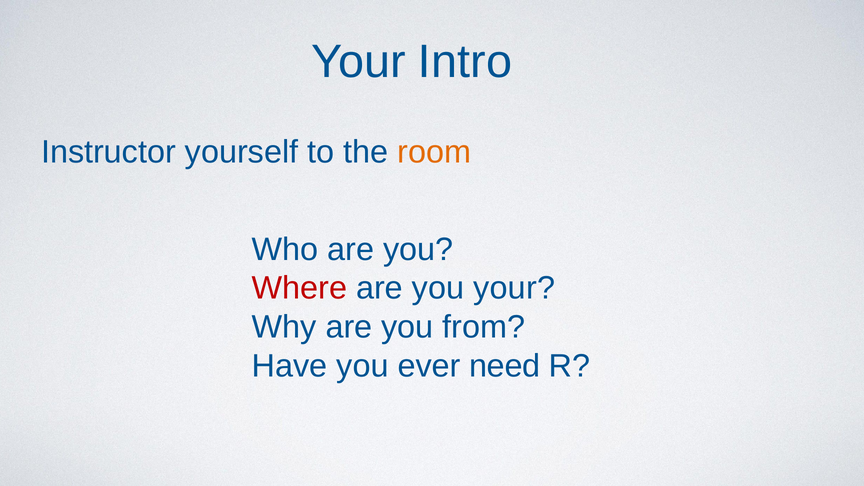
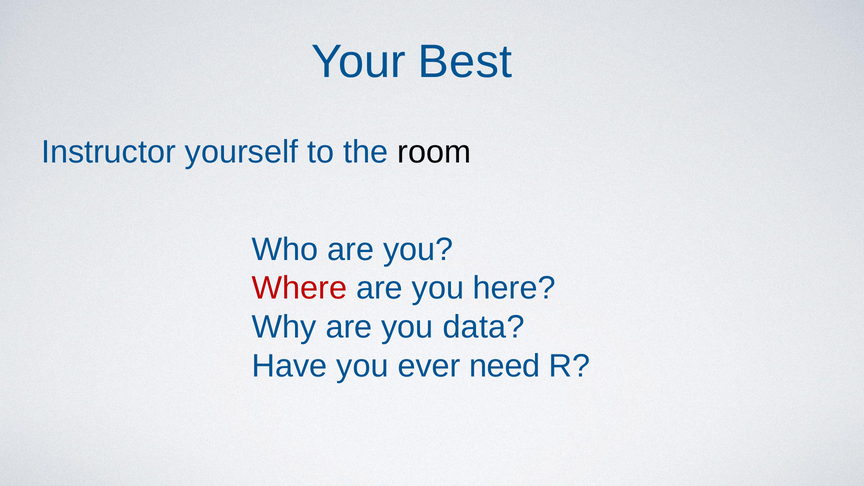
Intro: Intro -> Best (465, 62)
room colour: orange -> black (434, 152)
you your: your -> here (514, 288)
from: from -> data (484, 327)
